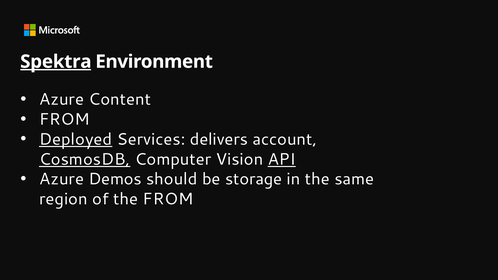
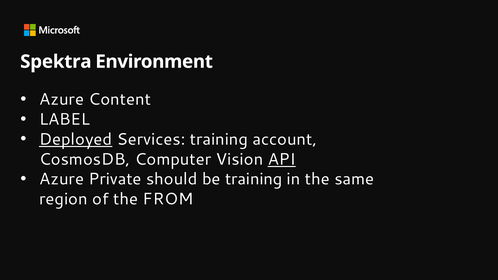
Spektra underline: present -> none (56, 62)
FROM: FROM -> LABEL (65, 119)
Services delivers: delivers -> training (219, 139)
CosmosDB underline: present -> none (85, 159)
Demos: Demos -> Private (115, 179)
be storage: storage -> training (254, 179)
